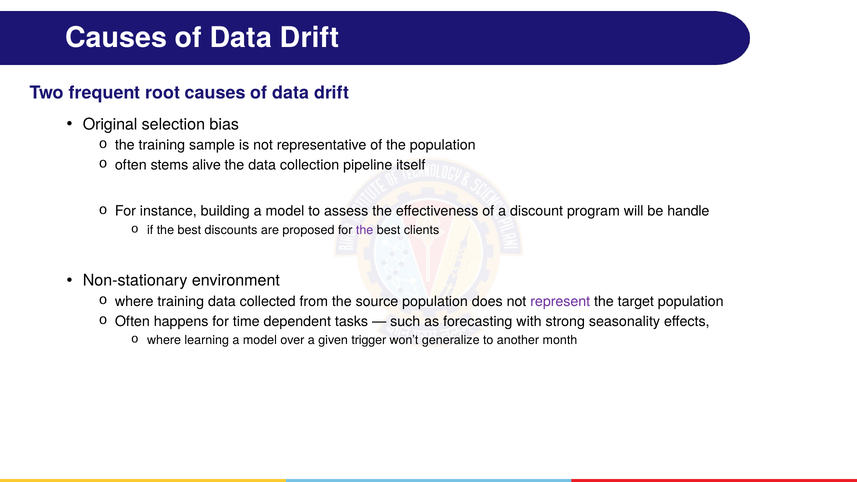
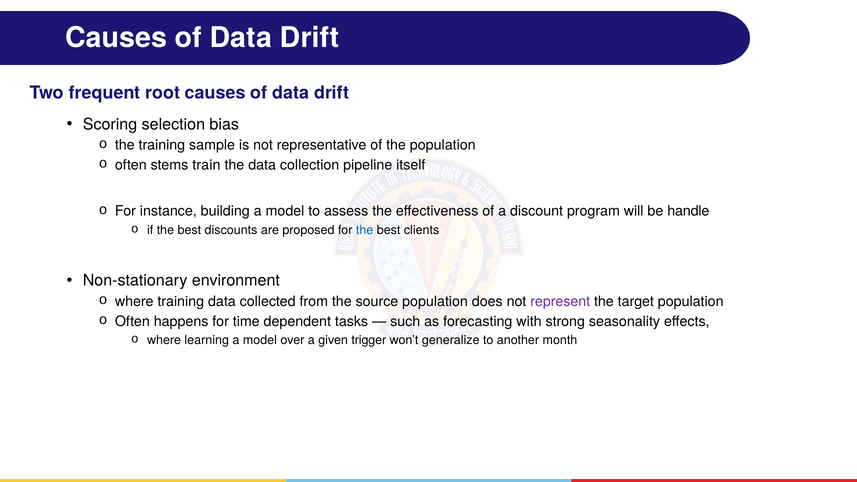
Original: Original -> Scoring (110, 124)
alive: alive -> train (206, 165)
the colour: purple -> blue (365, 230)
